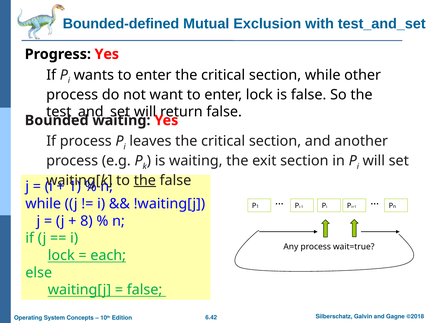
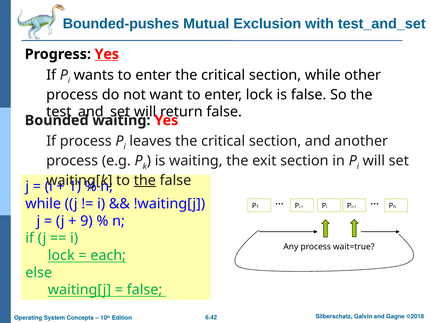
Bounded-defined: Bounded-defined -> Bounded-pushes (121, 24)
Yes underline: none -> present (107, 54)
8: 8 -> 9 (86, 221)
